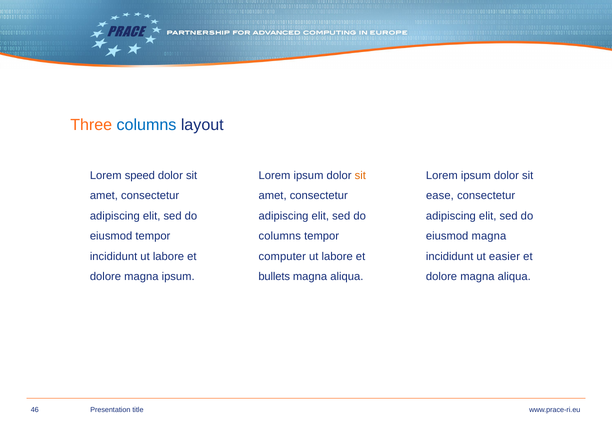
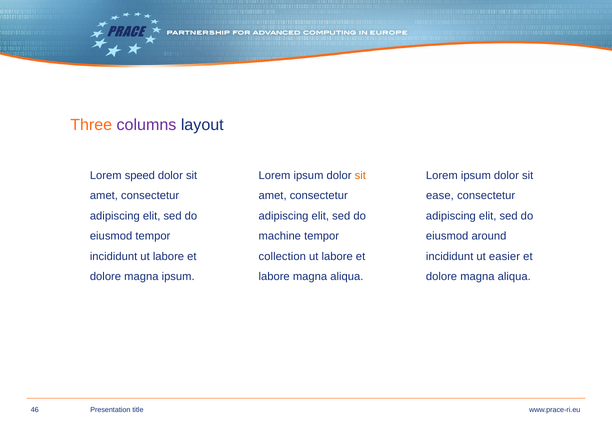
columns colour: blue -> purple (146, 125)
columns: columns -> machine (280, 236)
eiusmod magna: magna -> around (489, 236)
computer: computer -> collection (282, 256)
bullets: bullets -> labore (274, 276)
